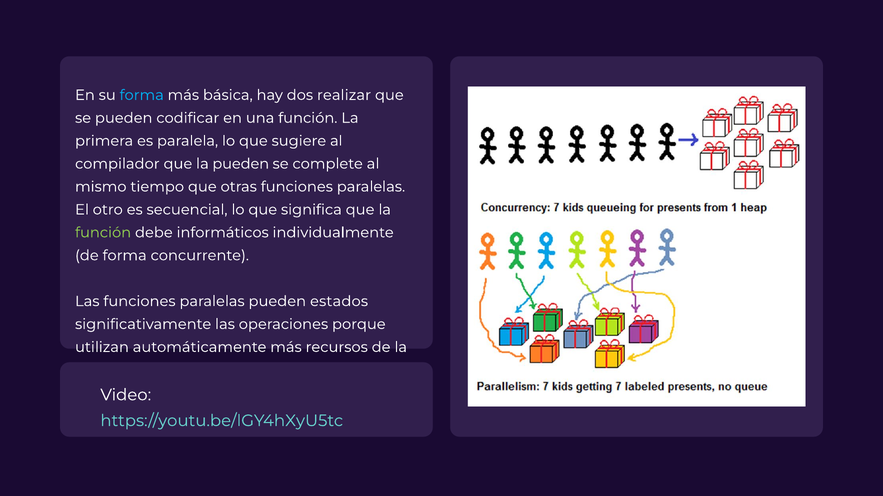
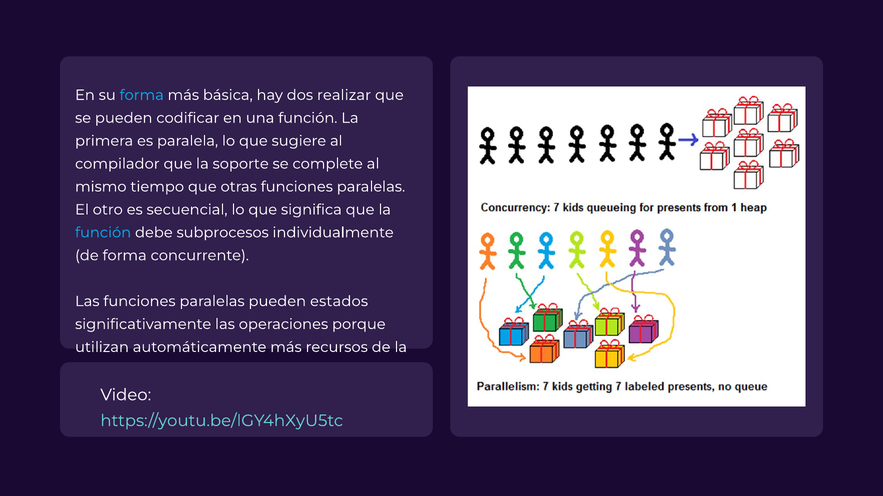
la pueden: pueden -> soporte (241, 164)
función colour: light green -> light blue (103, 233)
informáticos: informáticos -> subprocesos (223, 233)
